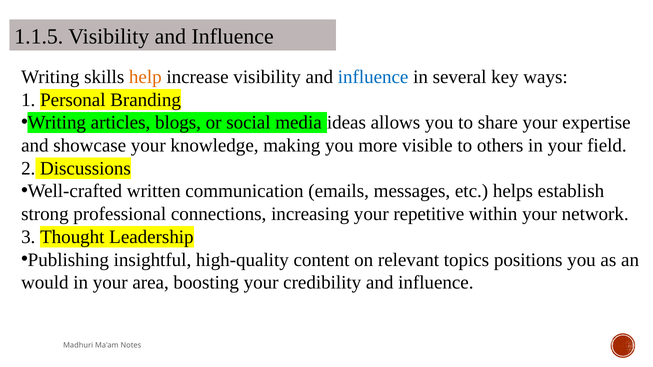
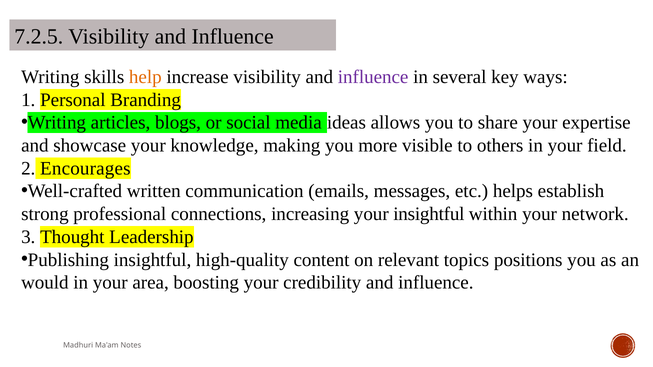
1.1.5: 1.1.5 -> 7.2.5 (39, 36)
influence colour: blue -> purple (373, 77)
Discussions: Discussions -> Encourages (85, 168)
your repetitive: repetitive -> insightful (429, 214)
